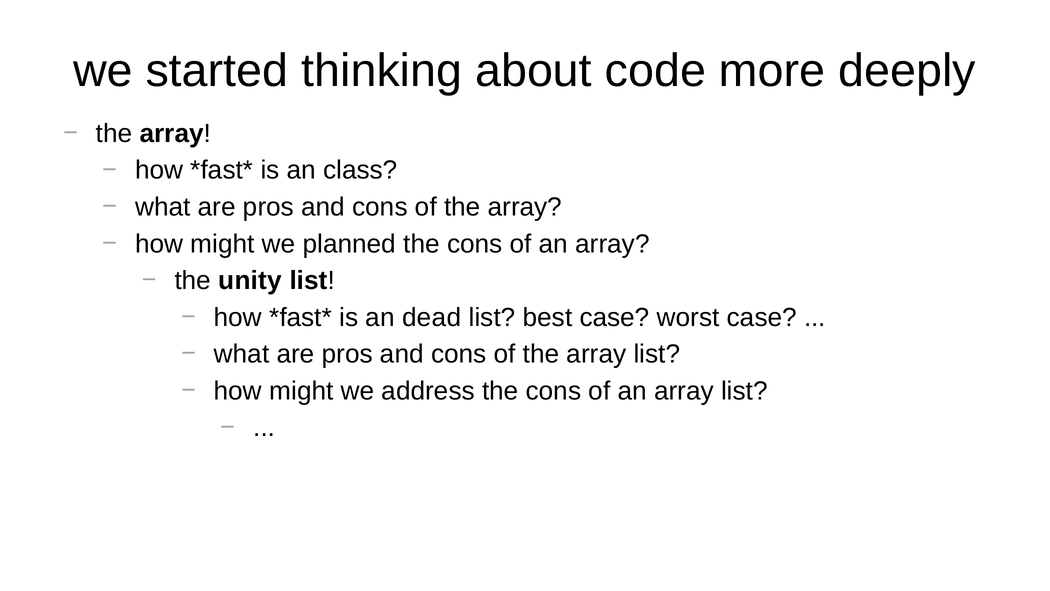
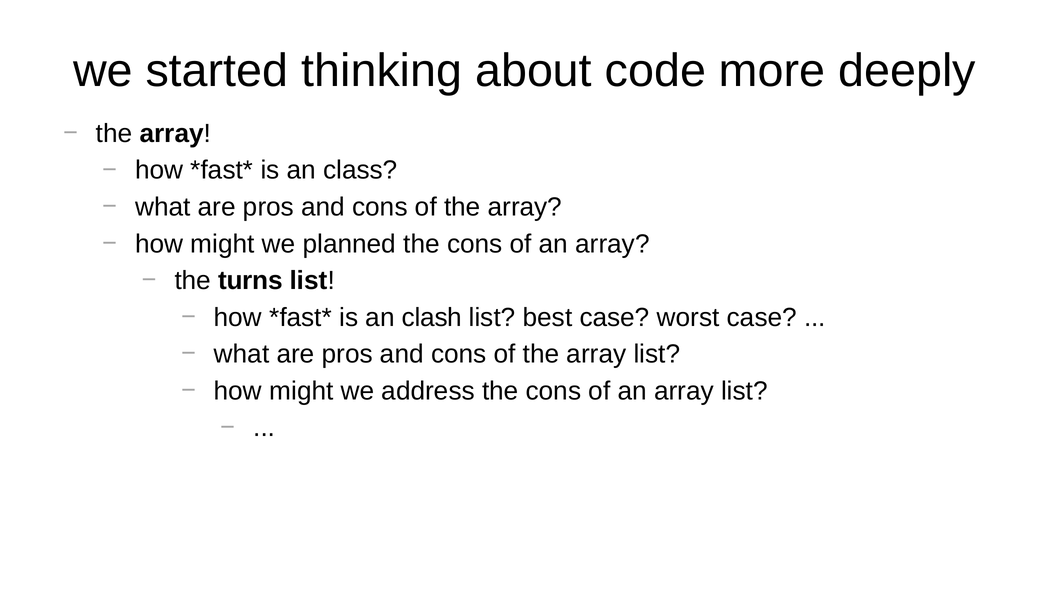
unity: unity -> turns (250, 280)
dead: dead -> clash (432, 317)
